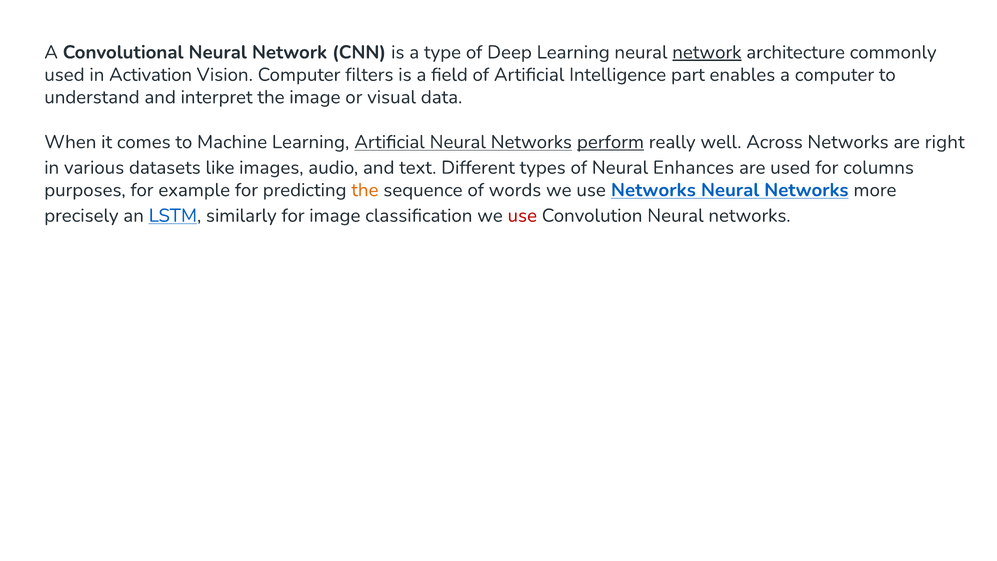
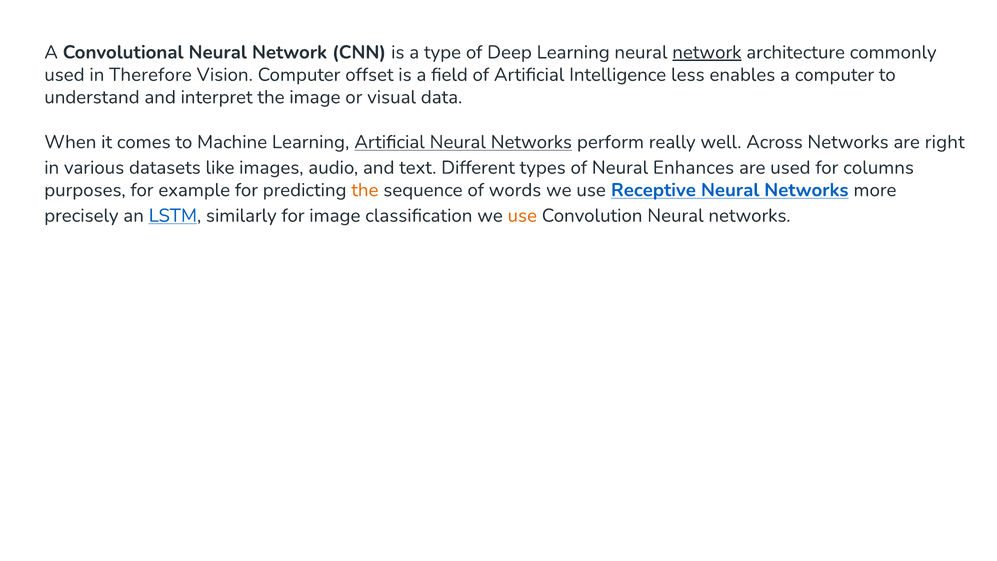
Activation: Activation -> Therefore (150, 75)
filters: filters -> offset (369, 75)
part: part -> less (688, 75)
perform underline: present -> none (610, 142)
use Networks: Networks -> Receptive (653, 190)
use colour: red -> orange (522, 216)
